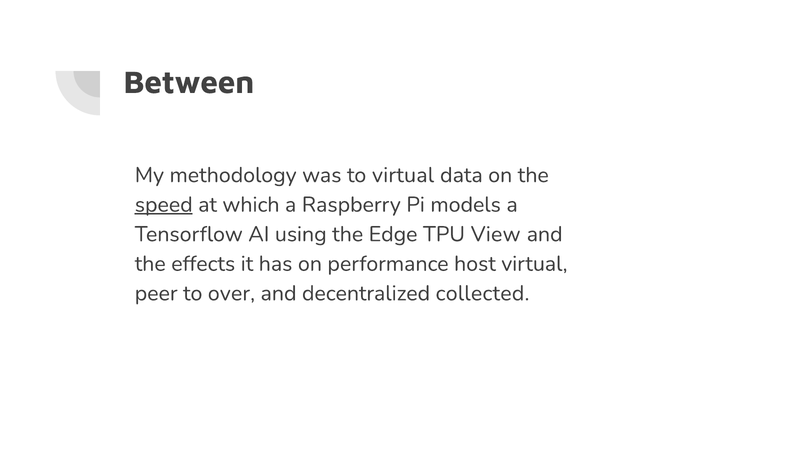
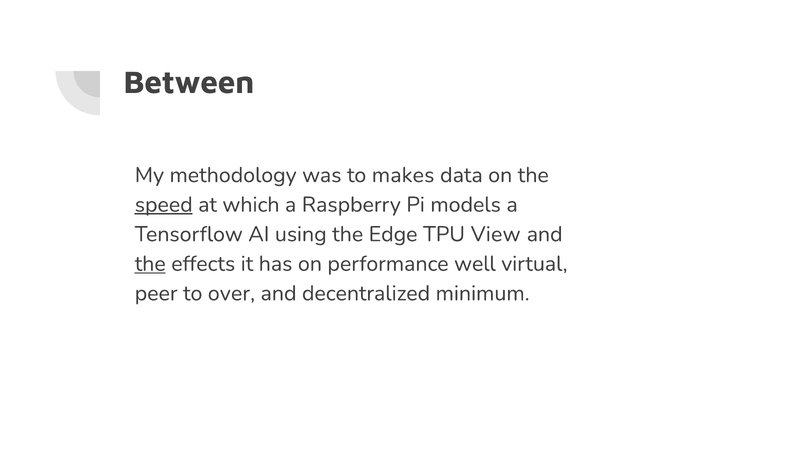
to virtual: virtual -> makes (403, 175)
the underline: none -> present (150, 264)
host: host -> well (475, 264)
collected: collected -> minimum (483, 293)
